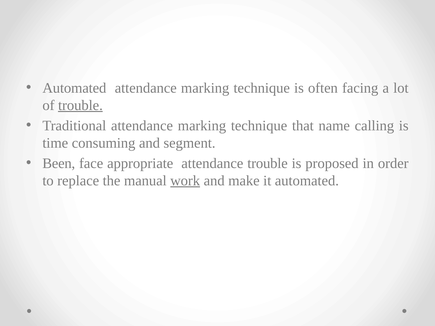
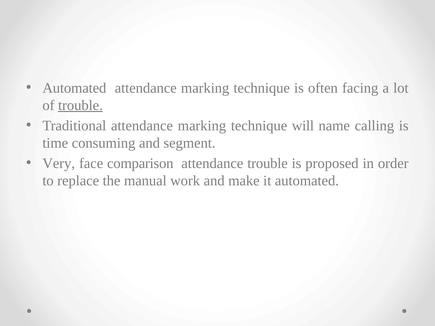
that: that -> will (303, 126)
Been: Been -> Very (59, 163)
appropriate: appropriate -> comparison (140, 163)
work underline: present -> none (185, 181)
